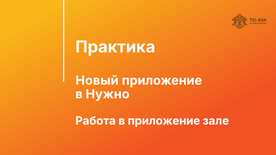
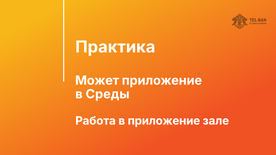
Новый: Новый -> Может (97, 81)
Нужно: Нужно -> Среды (108, 94)
